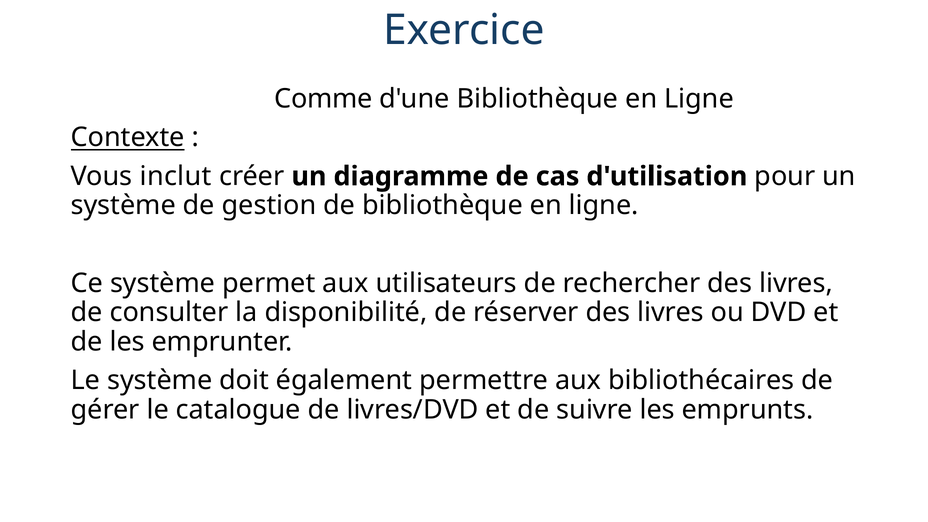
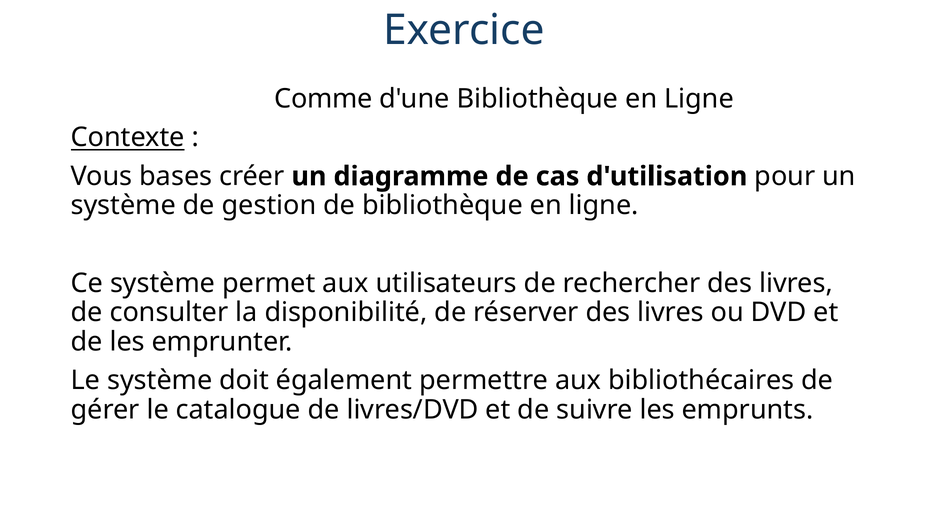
inclut: inclut -> bases (176, 176)
